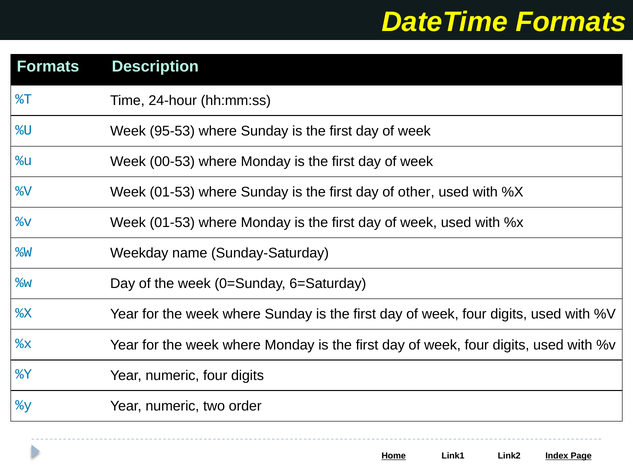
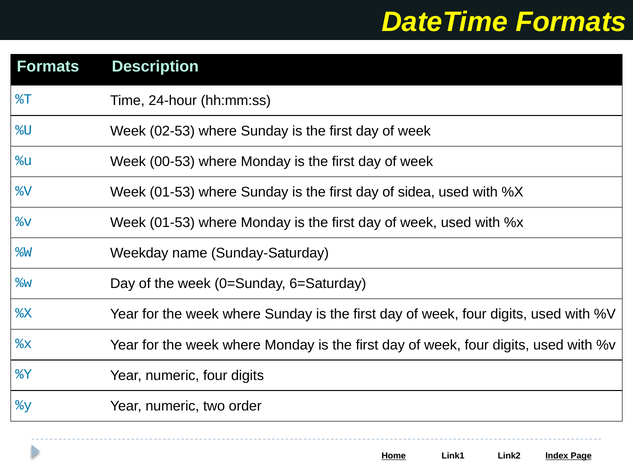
95-53: 95-53 -> 02-53 (172, 131)
other: other -> sidea (416, 192)
